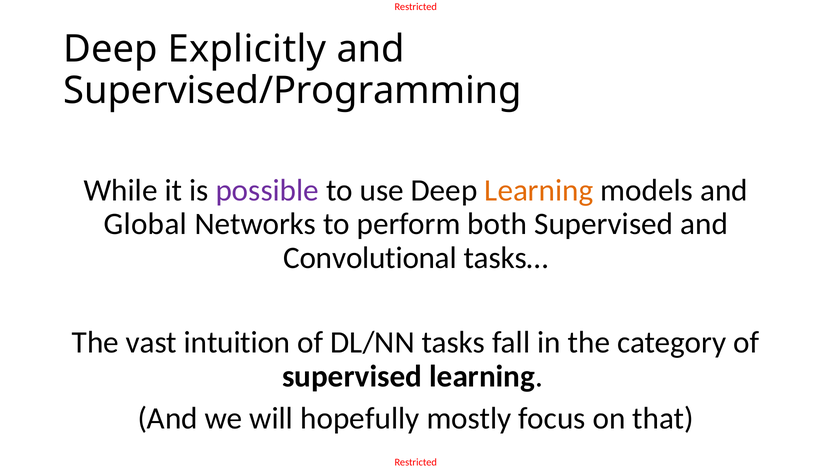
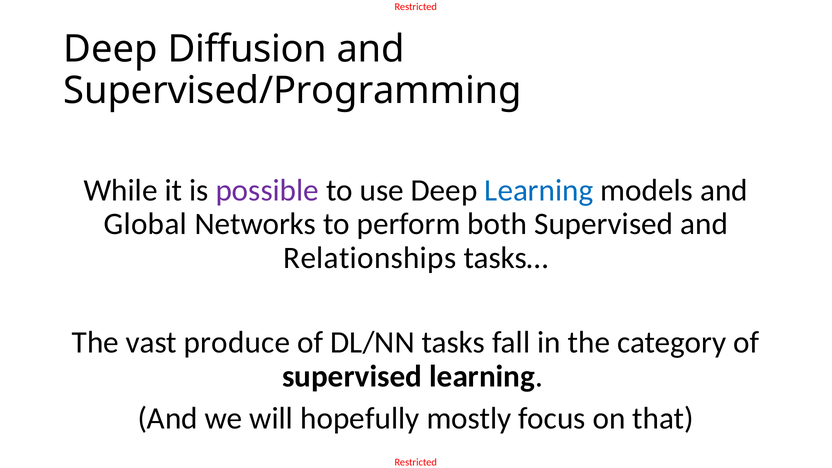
Explicitly: Explicitly -> Diffusion (247, 49)
Learning colour: orange -> blue (539, 190)
Convolutional: Convolutional -> Relationships (370, 258)
intuition: intuition -> produce (237, 343)
